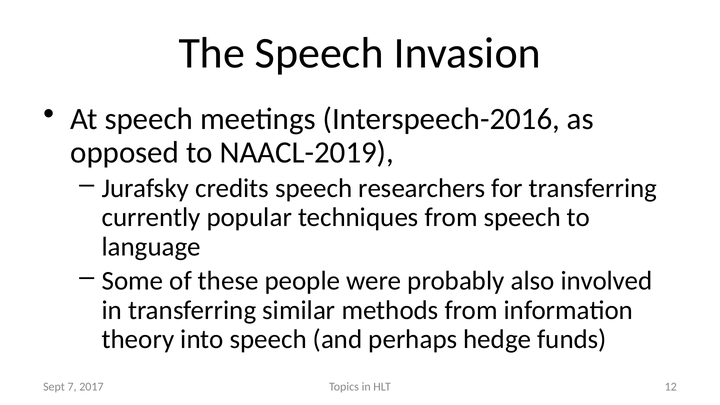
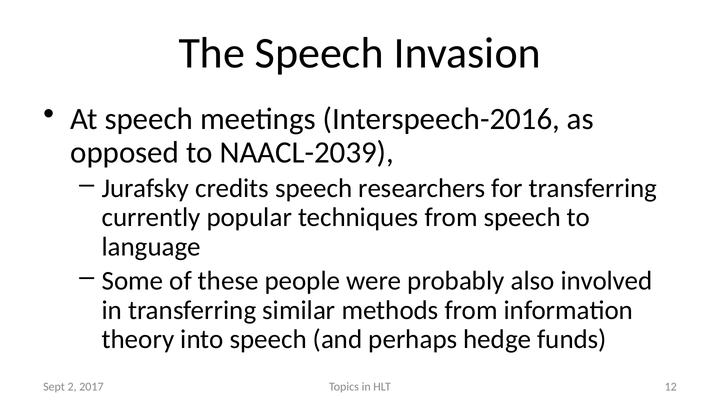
NAACL-2019: NAACL-2019 -> NAACL-2039 (307, 152)
7: 7 -> 2 (72, 387)
